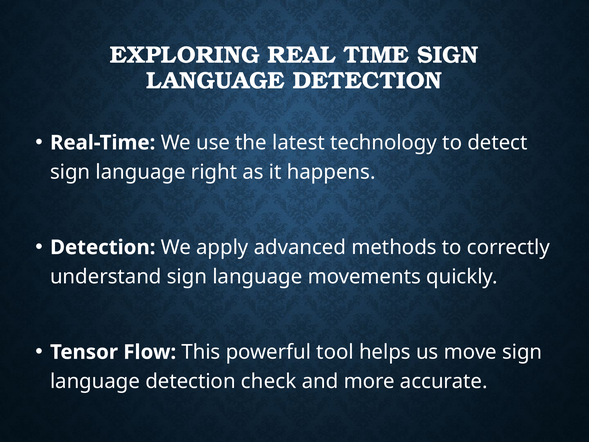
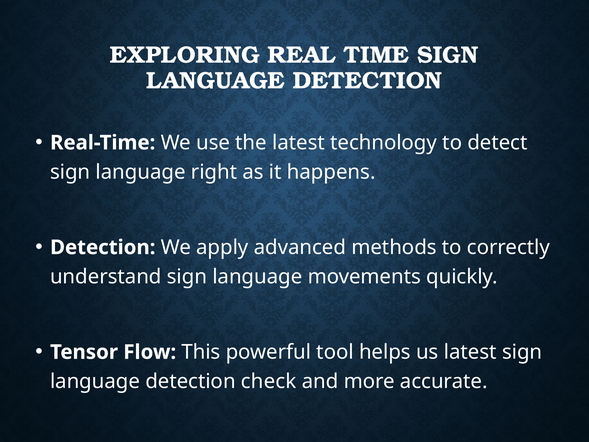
us move: move -> latest (470, 352)
